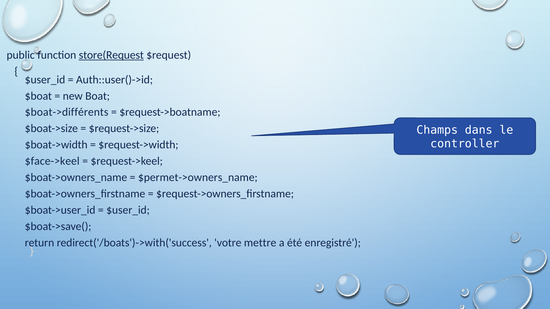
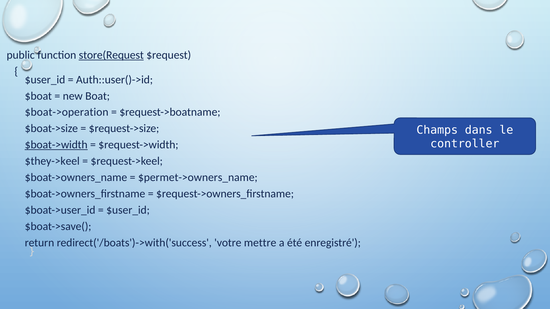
$boat->différents: $boat->différents -> $boat->operation (67, 112)
$boat->width underline: none -> present (56, 145)
$face->keel: $face->keel -> $they->keel (52, 161)
